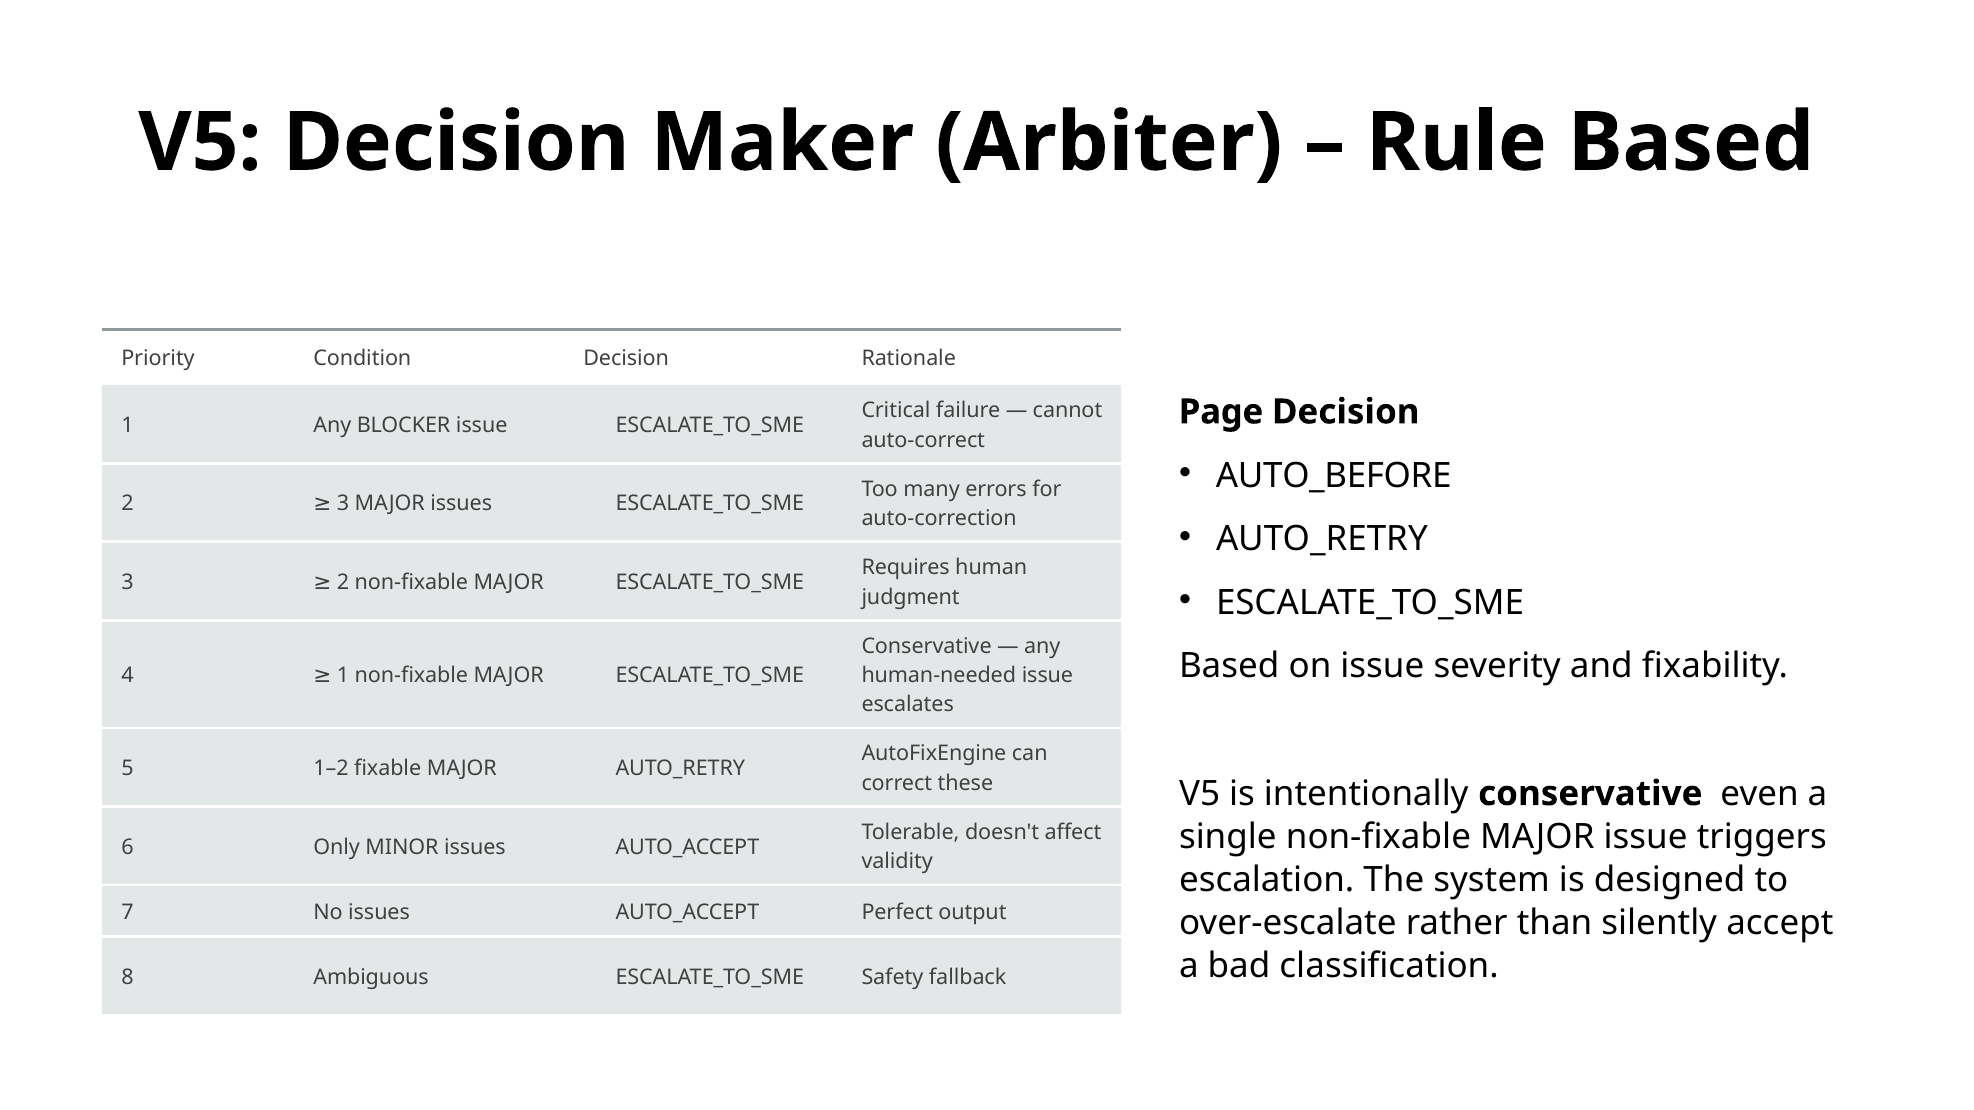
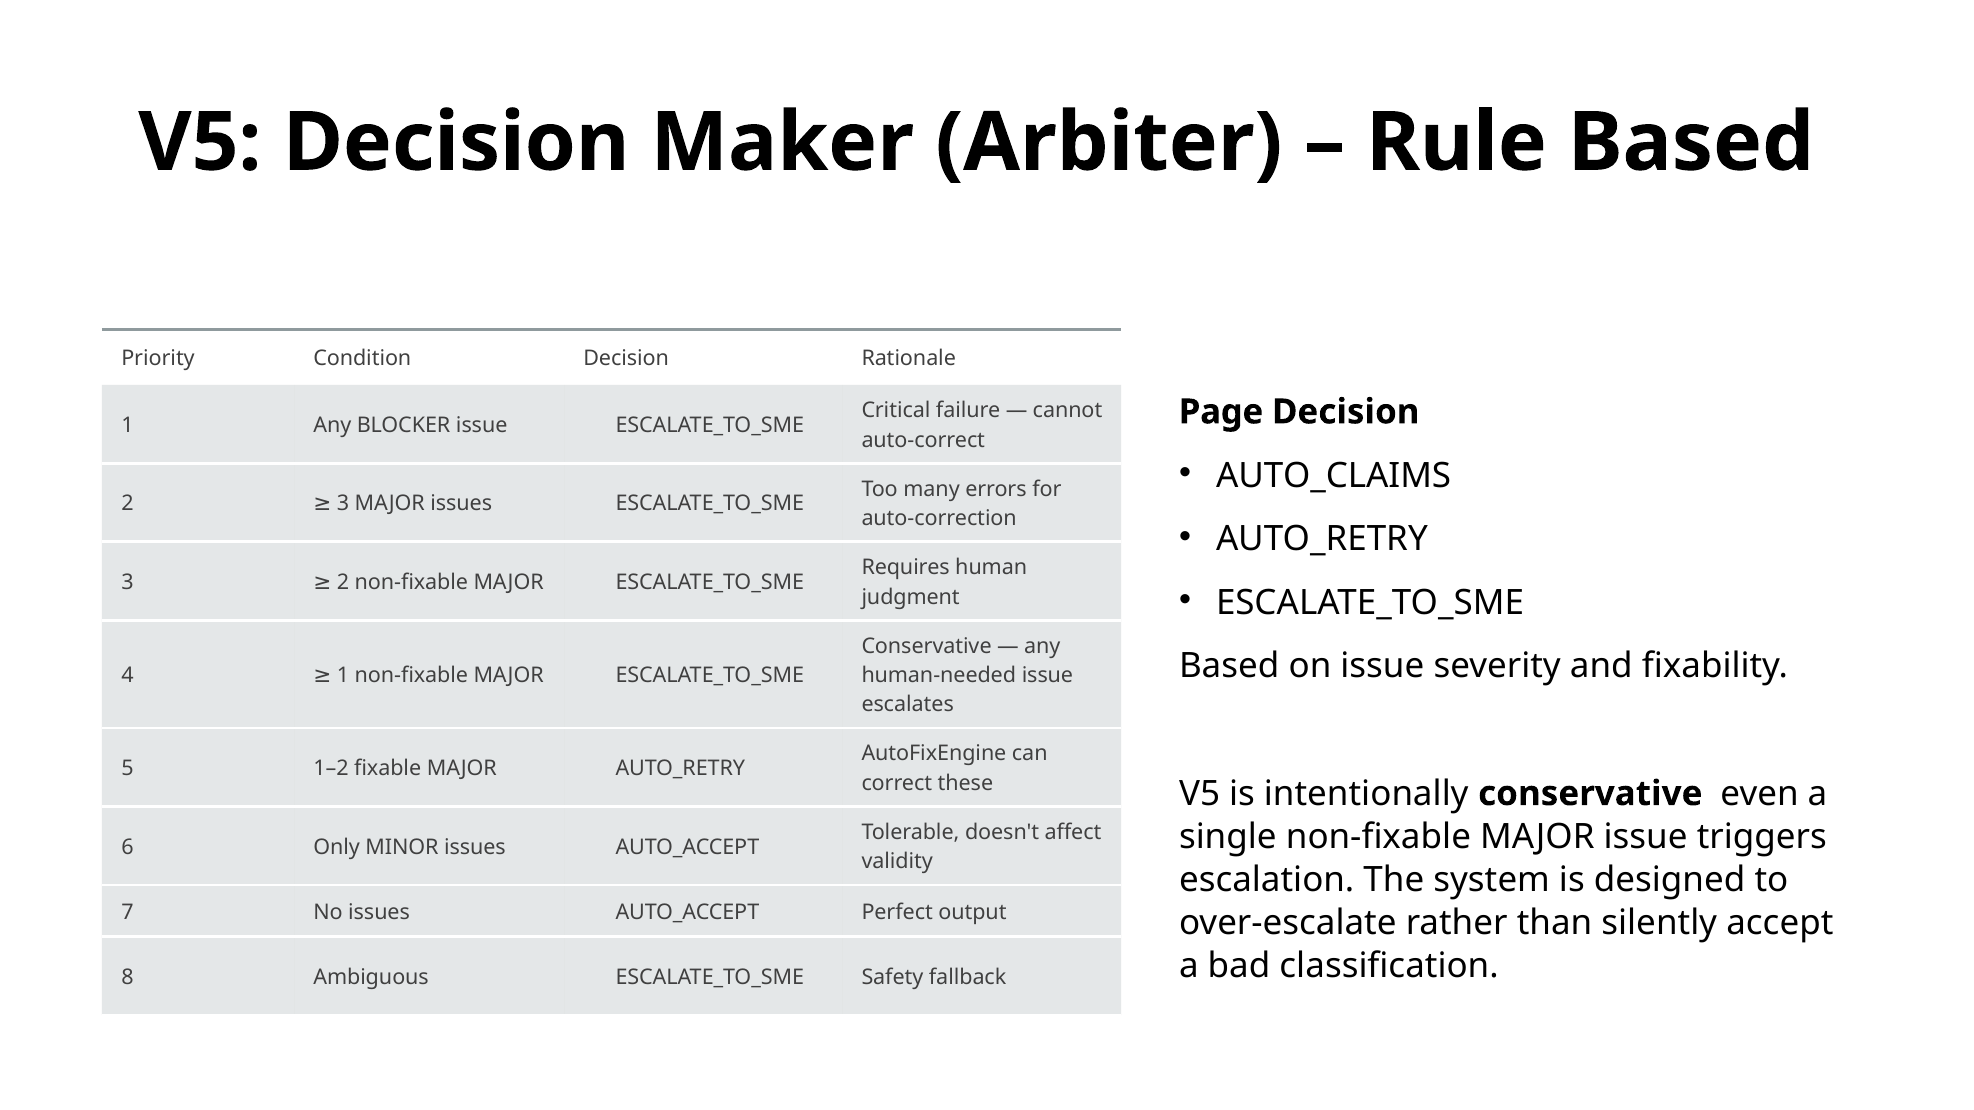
AUTO_BEFORE: AUTO_BEFORE -> AUTO_CLAIMS (1334, 476)
